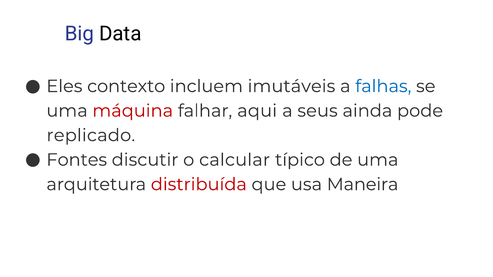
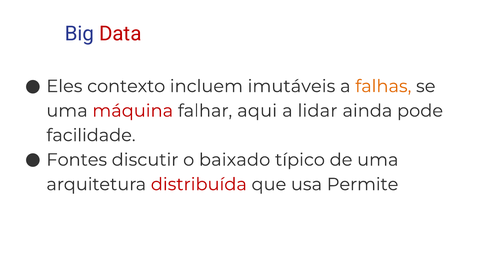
Data colour: black -> red (120, 34)
falhas colour: blue -> orange (383, 86)
seus: seus -> lidar (317, 111)
replicado: replicado -> facilidade (91, 135)
calcular: calcular -> baixado (235, 160)
Maneira: Maneira -> Permite (363, 185)
